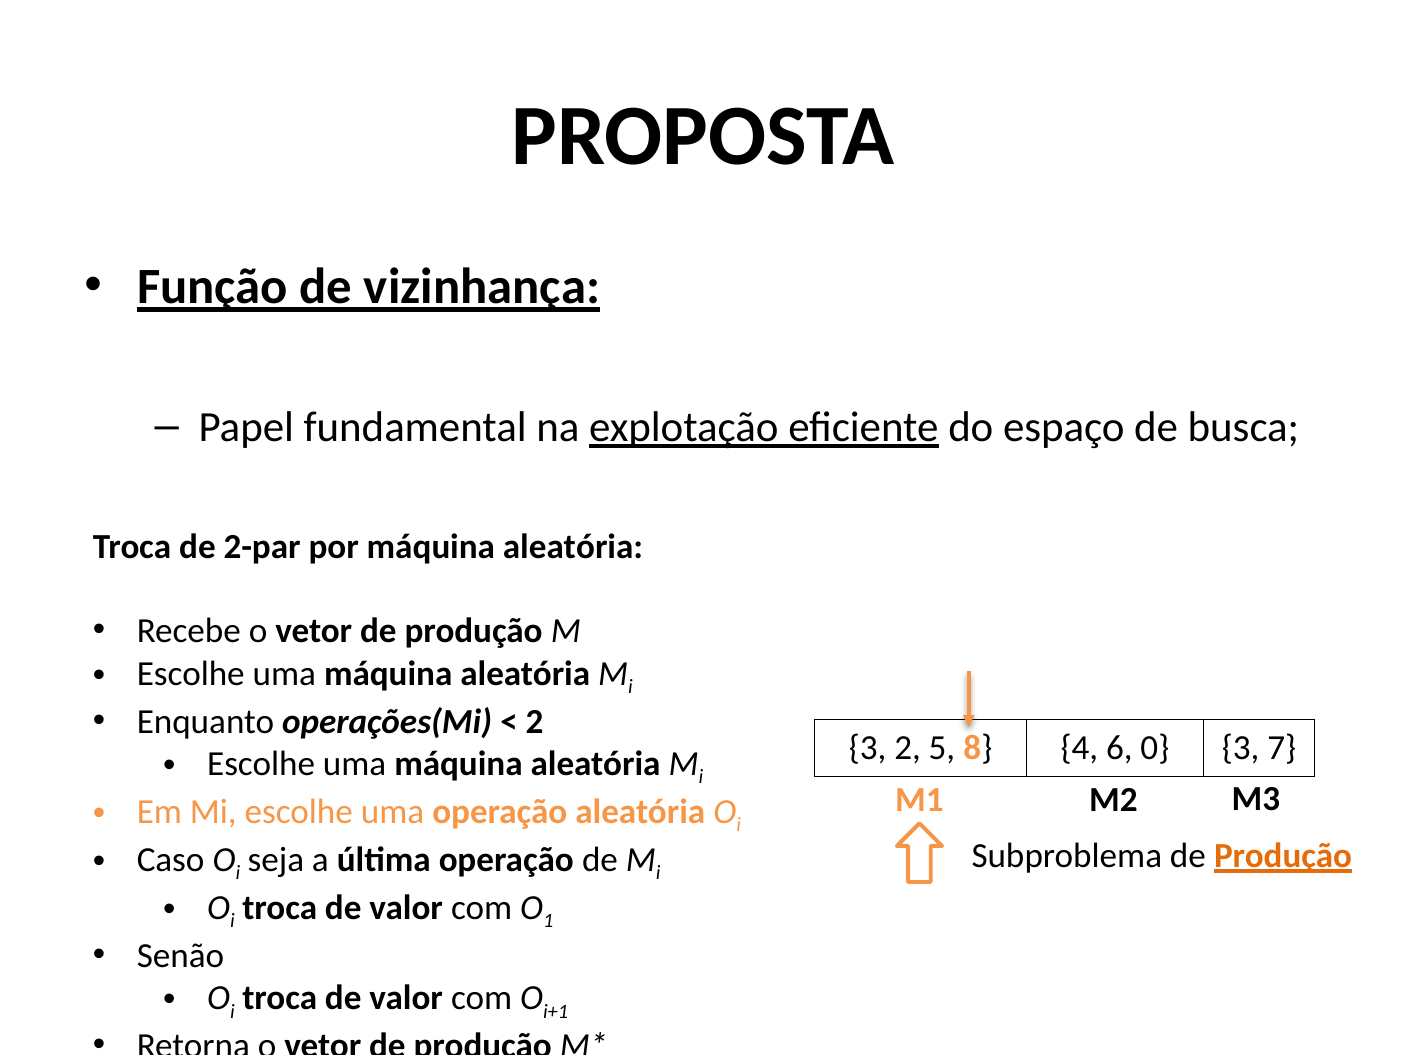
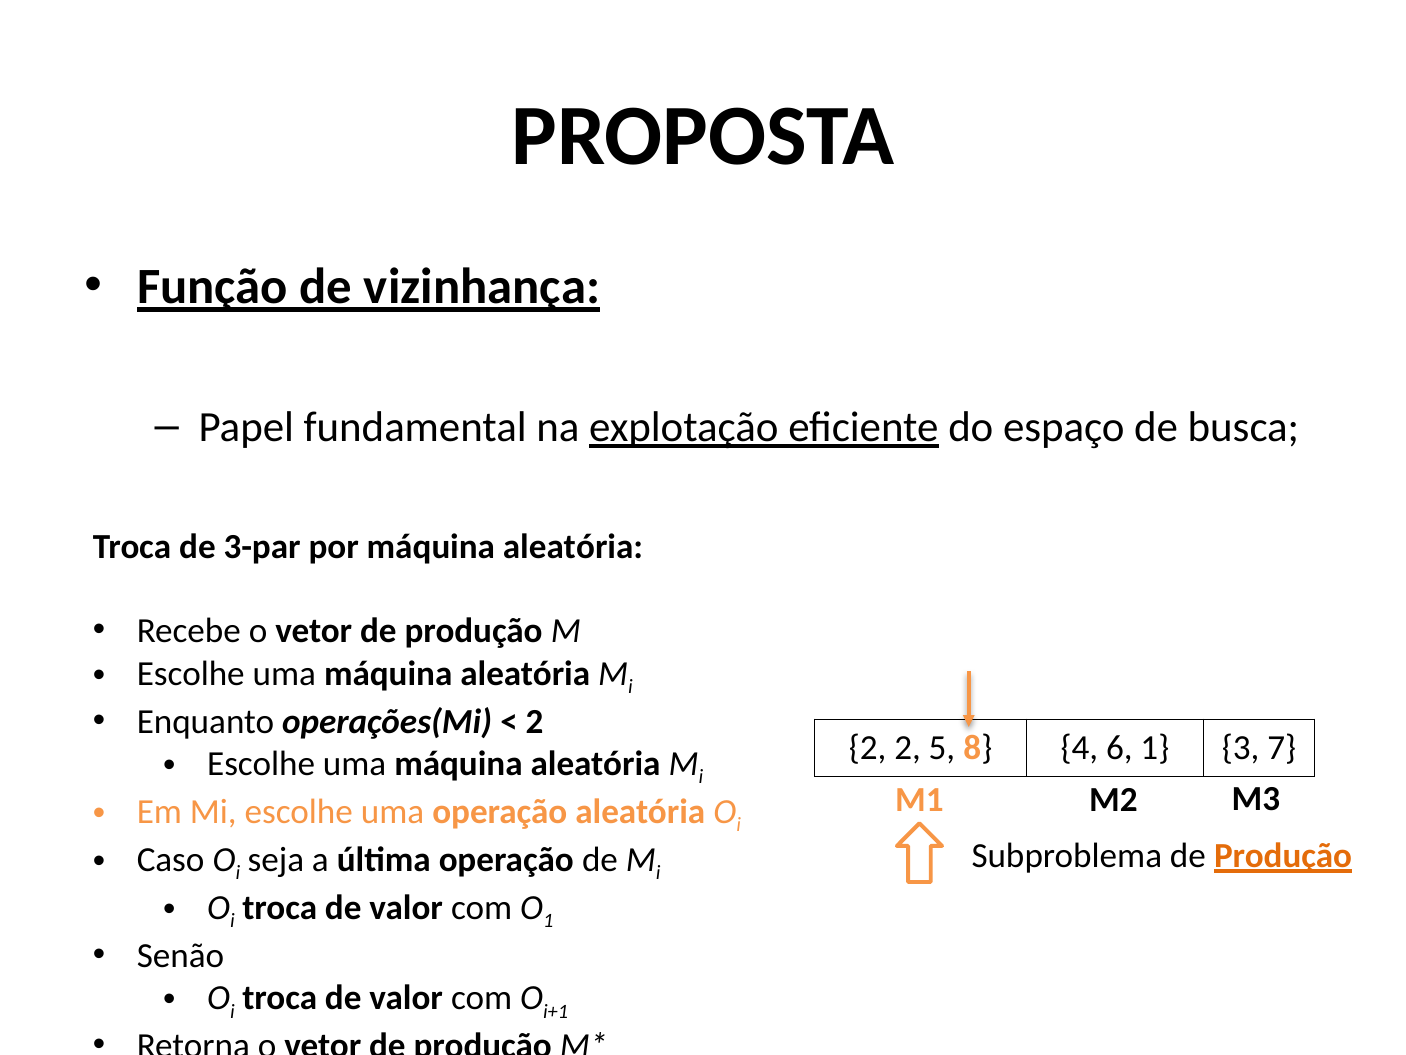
2-par: 2-par -> 3-par (262, 547)
3: 3 -> 2 (868, 748)
6 0: 0 -> 1 (1155, 748)
